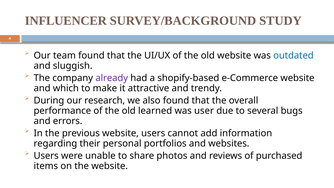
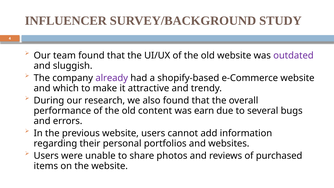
outdated colour: blue -> purple (293, 56)
learned: learned -> content (155, 111)
user: user -> earn (204, 111)
